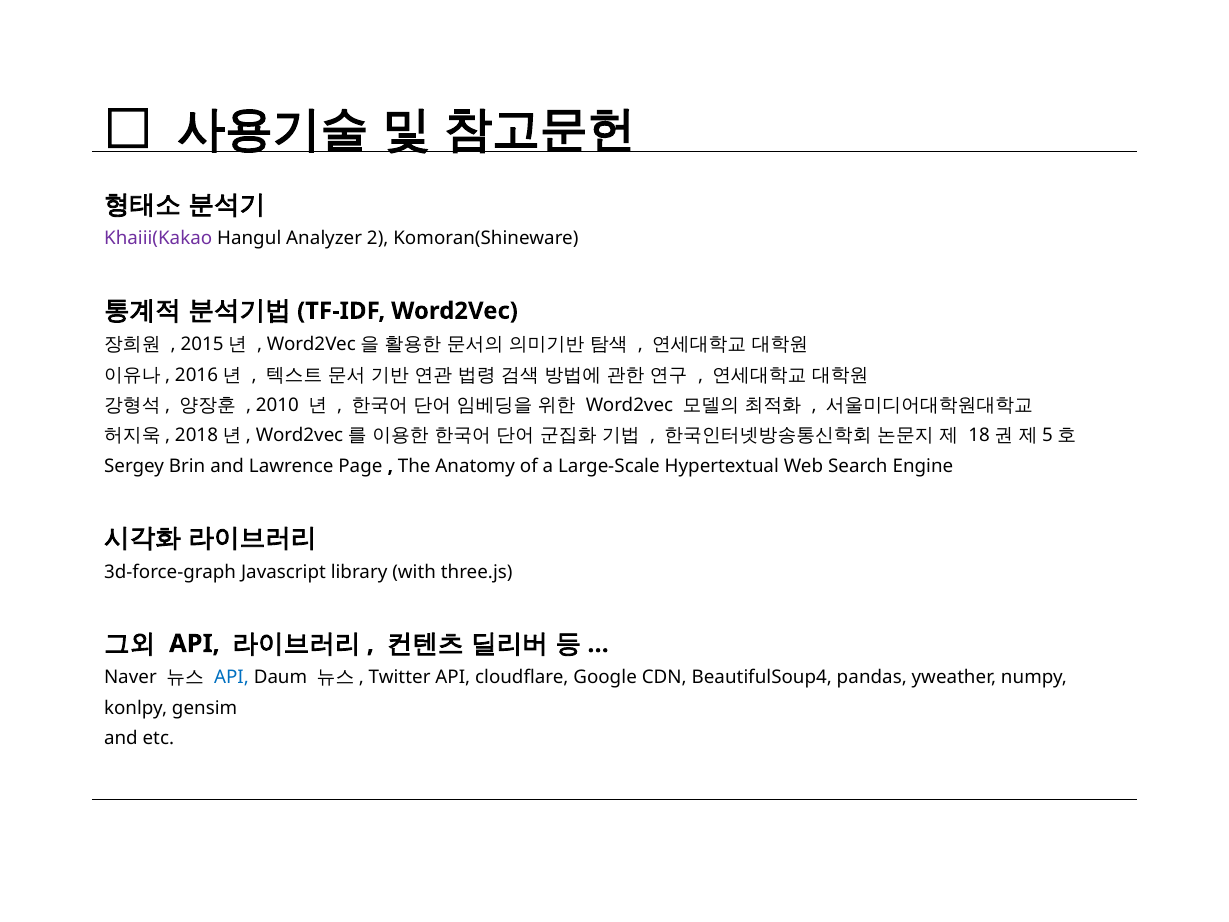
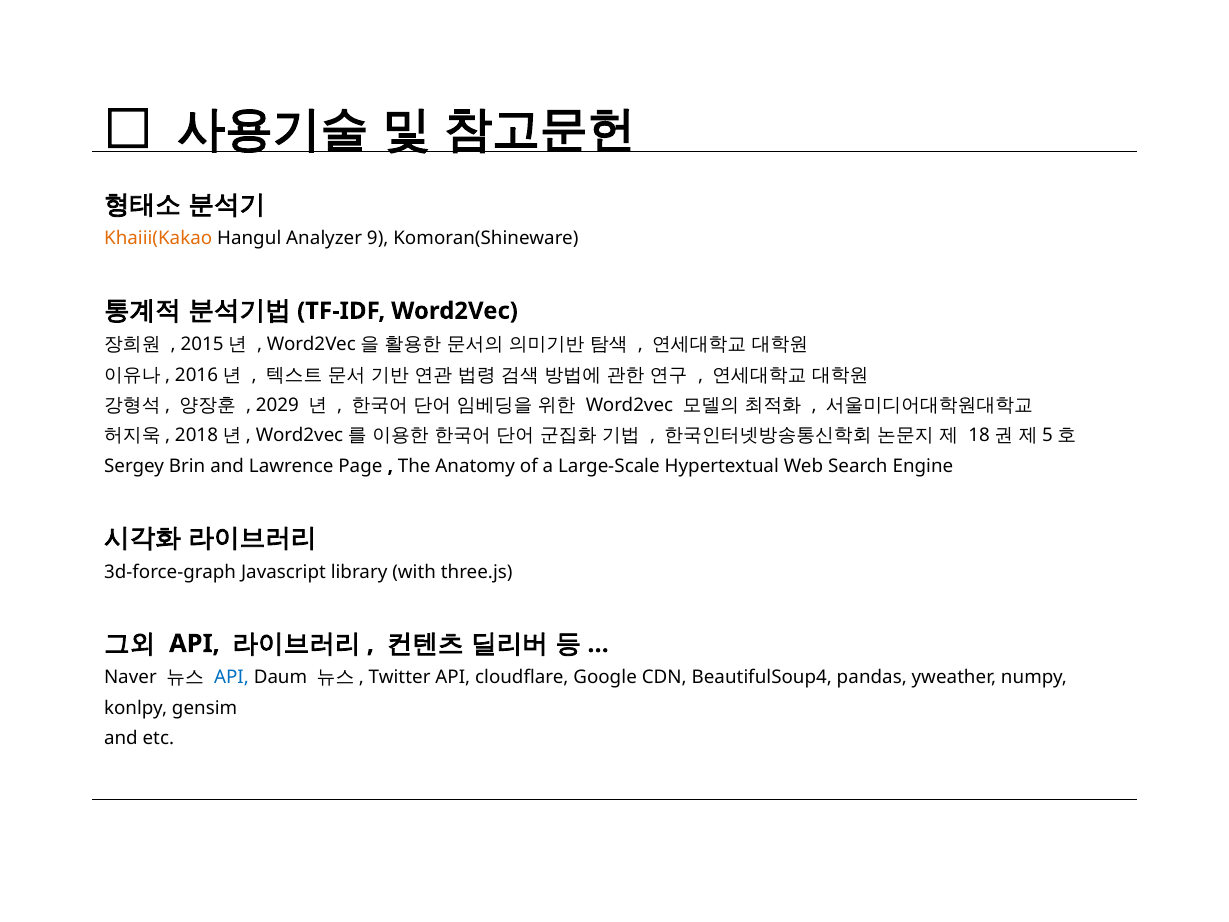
Khaiii(Kakao colour: purple -> orange (158, 239)
2: 2 -> 9 (378, 239)
2010: 2010 -> 2029 (277, 405)
